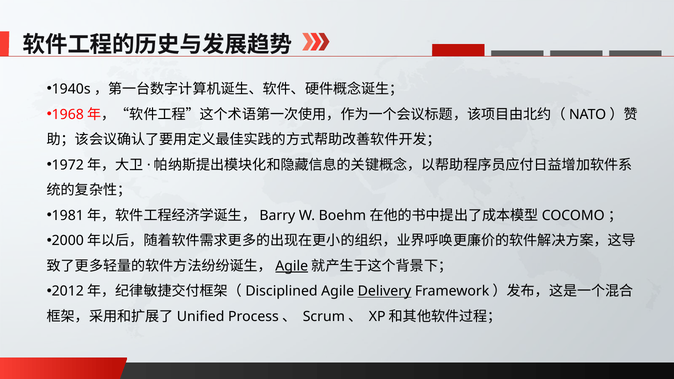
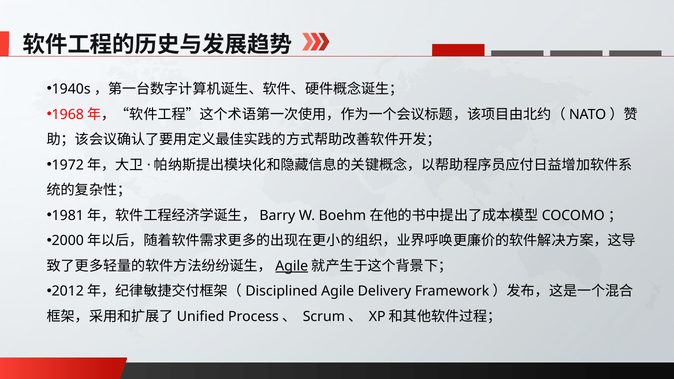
Delivery underline: present -> none (384, 291)
